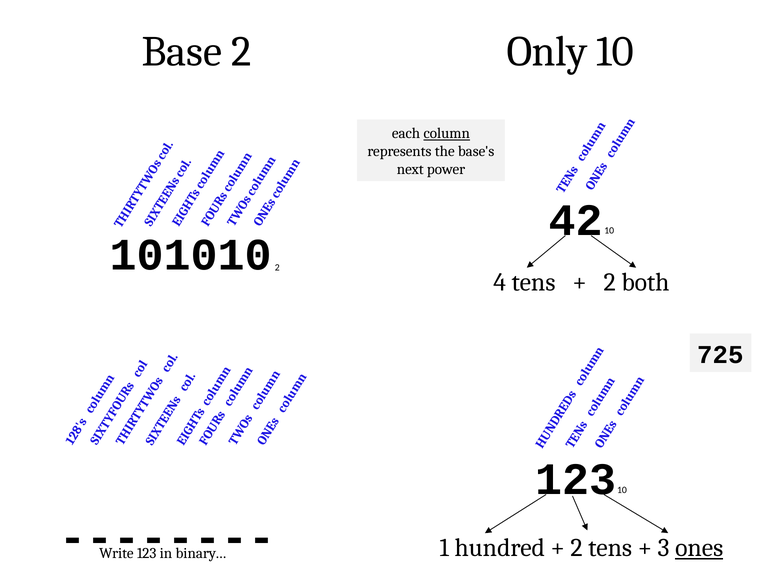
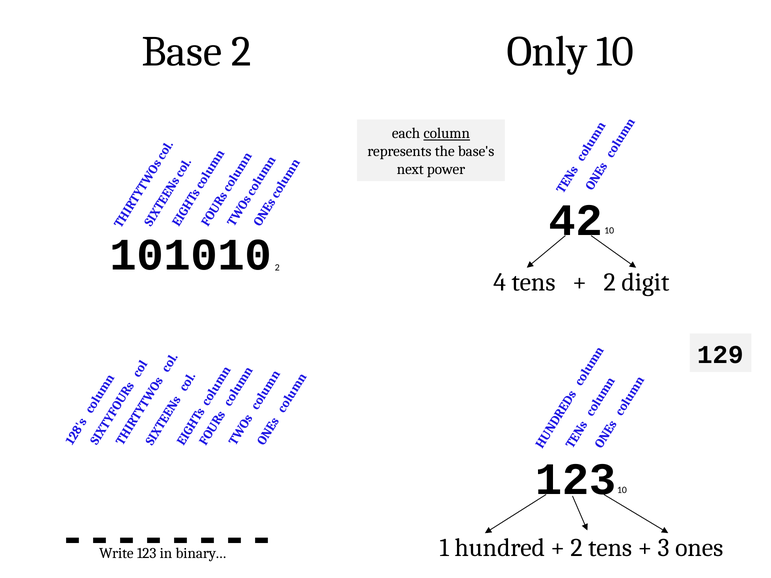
both: both -> digit (645, 282)
725: 725 -> 129 (721, 355)
ones underline: present -> none (699, 548)
